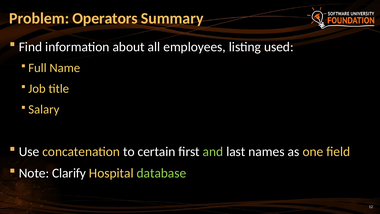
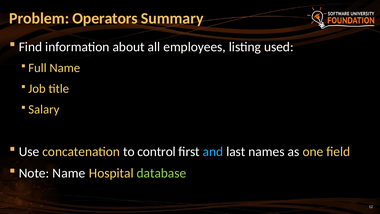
certain: certain -> control (157, 151)
and colour: light green -> light blue (213, 151)
Note Clarify: Clarify -> Name (69, 173)
